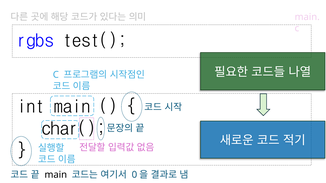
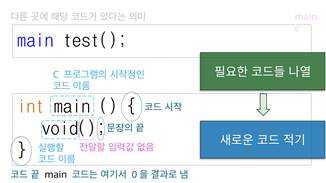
rgbs: rgbs -> main (35, 41)
int colour: black -> orange (31, 107)
char(: char( -> void( (74, 129)
